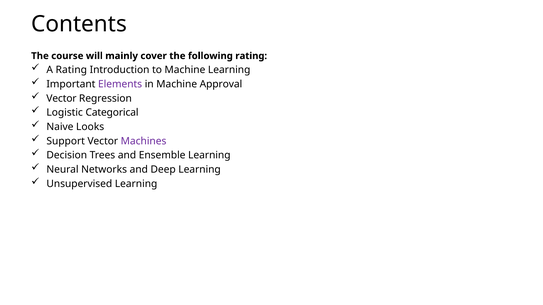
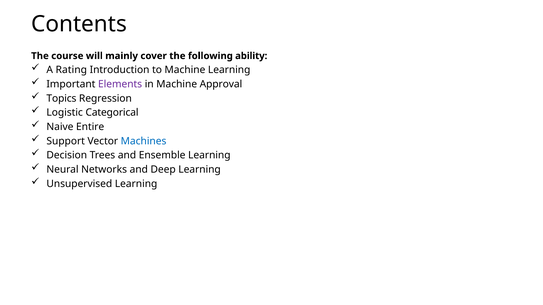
following rating: rating -> ability (251, 56)
Vector: Vector -> Topics (61, 98)
Looks: Looks -> Entire (90, 127)
Machines colour: purple -> blue (144, 141)
